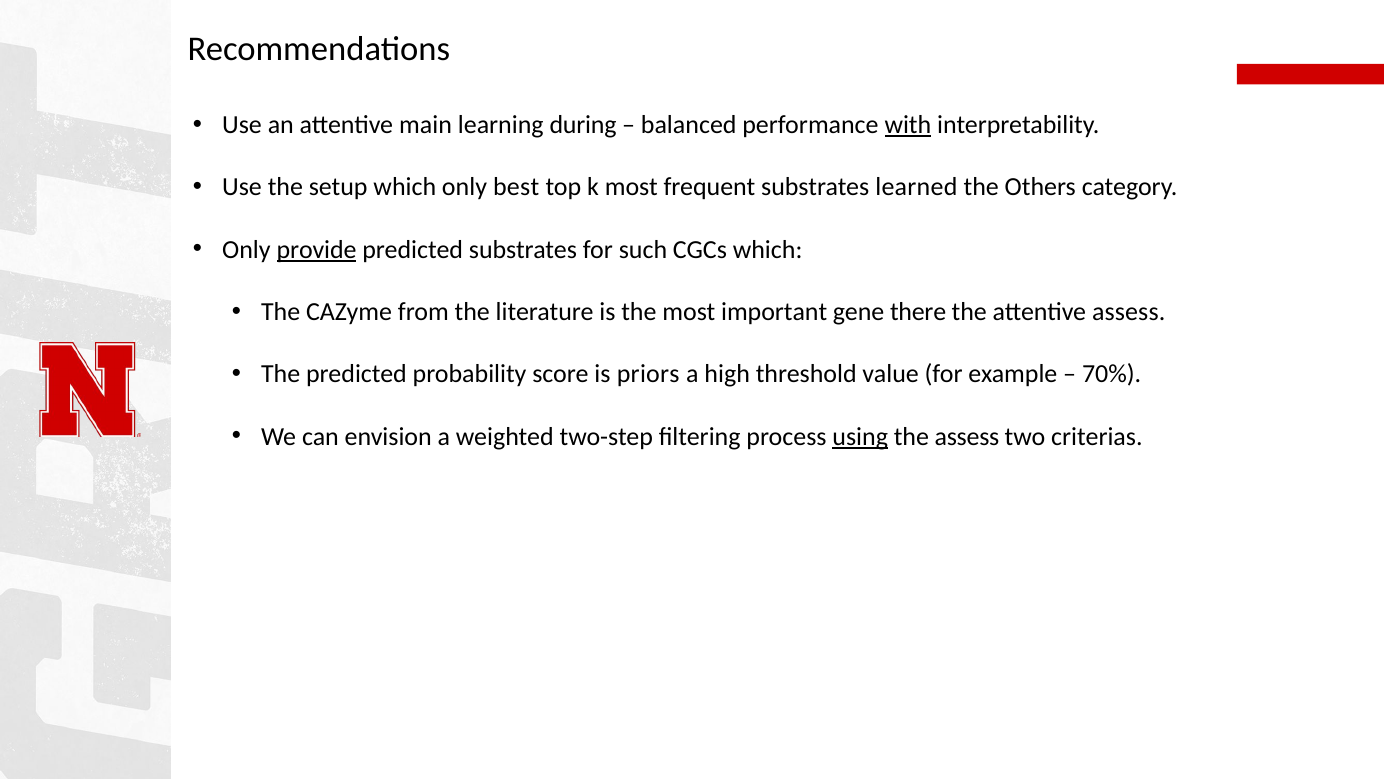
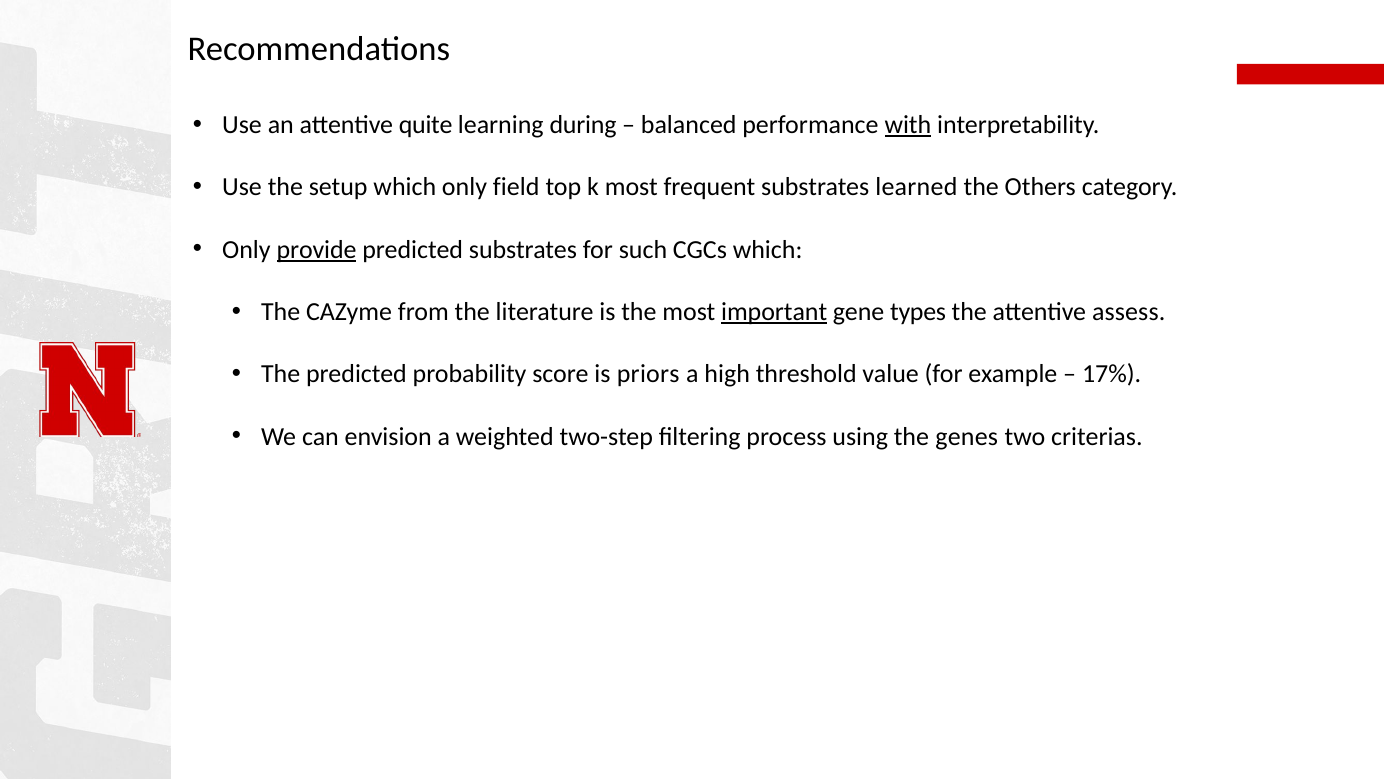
main: main -> quite (426, 125)
best: best -> field (516, 187)
important underline: none -> present (774, 312)
there: there -> types (918, 312)
70%: 70% -> 17% (1112, 374)
using underline: present -> none (860, 436)
the assess: assess -> genes (967, 436)
